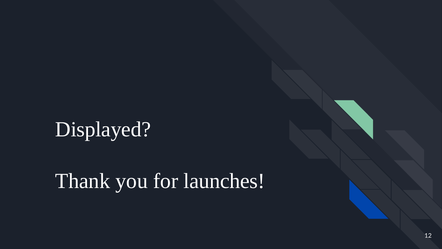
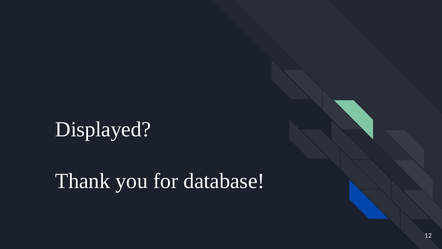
launches: launches -> database (224, 181)
